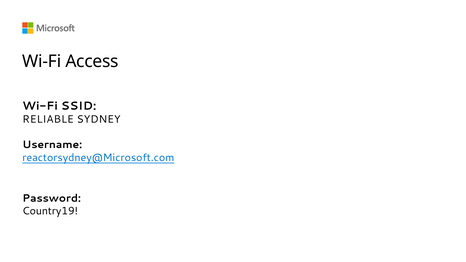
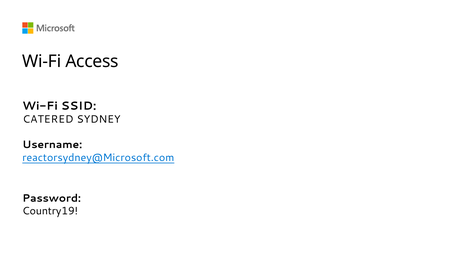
RELIABLE: RELIABLE -> CATERED (48, 119)
